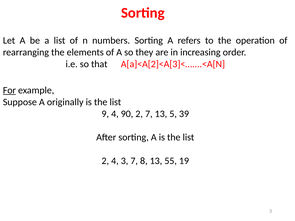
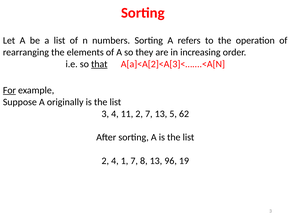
that underline: none -> present (99, 64)
9: 9 -> 3 (105, 114)
90: 90 -> 11 (127, 114)
39: 39 -> 62 (184, 114)
4 3: 3 -> 1 (125, 161)
55: 55 -> 96 (171, 161)
